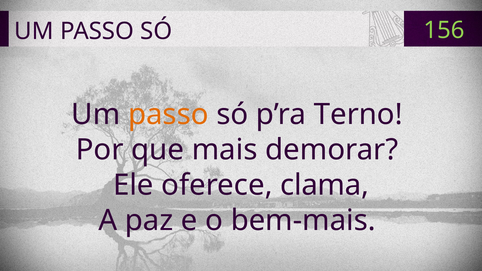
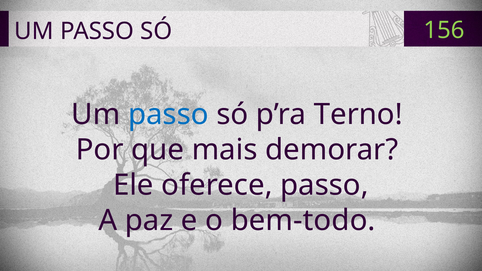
passo colour: orange -> blue (168, 114)
oferece clama: clama -> passo (324, 185)
bem-mais: bem-mais -> bem-todo (303, 220)
